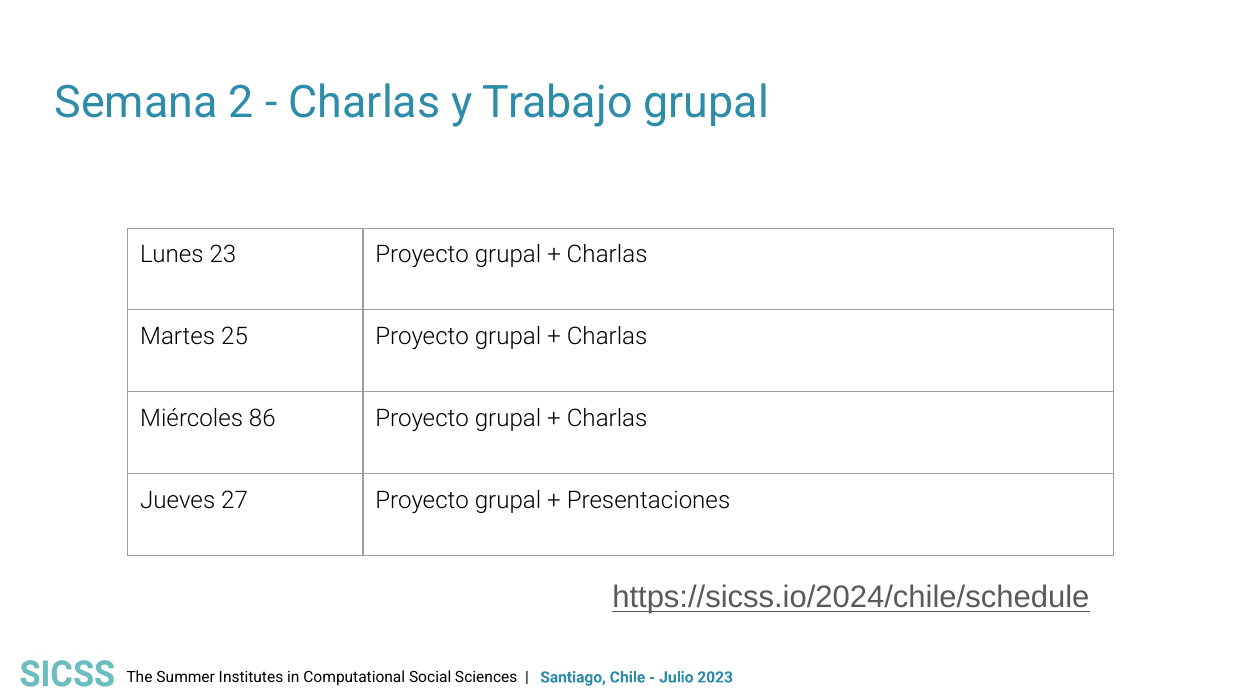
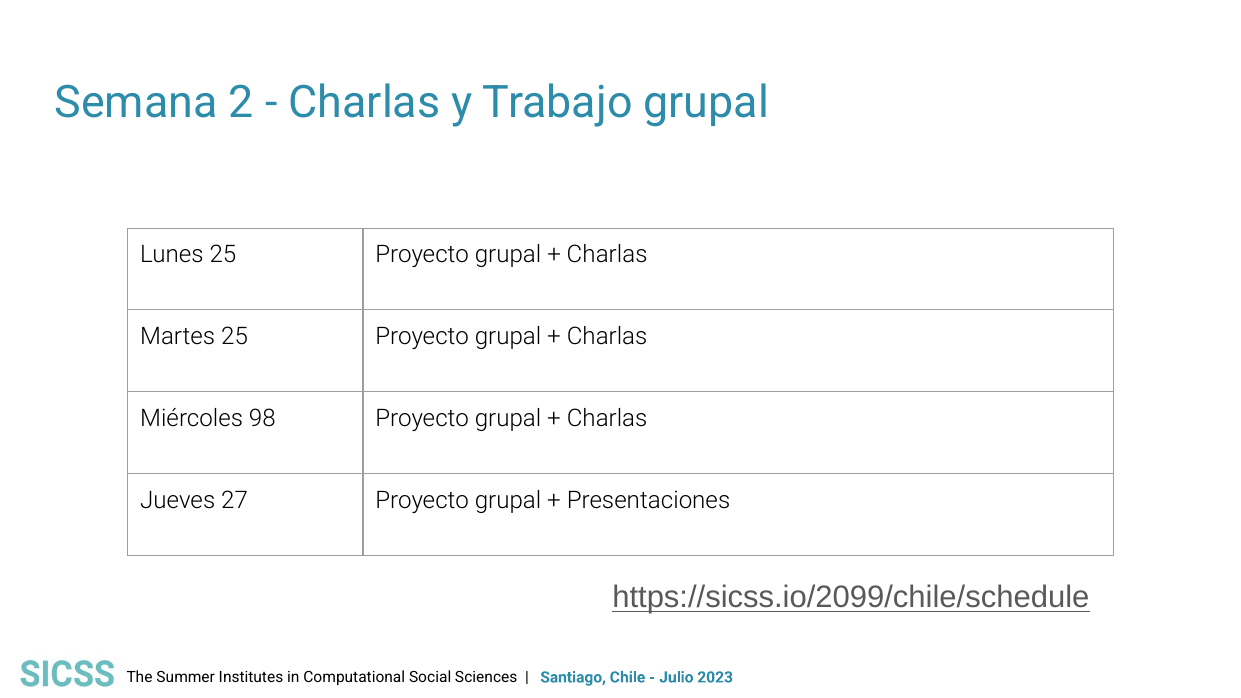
Lunes 23: 23 -> 25 (223, 255)
86: 86 -> 98 (262, 419)
https://sicss.io/2024/chile/schedule: https://sicss.io/2024/chile/schedule -> https://sicss.io/2099/chile/schedule (851, 598)
